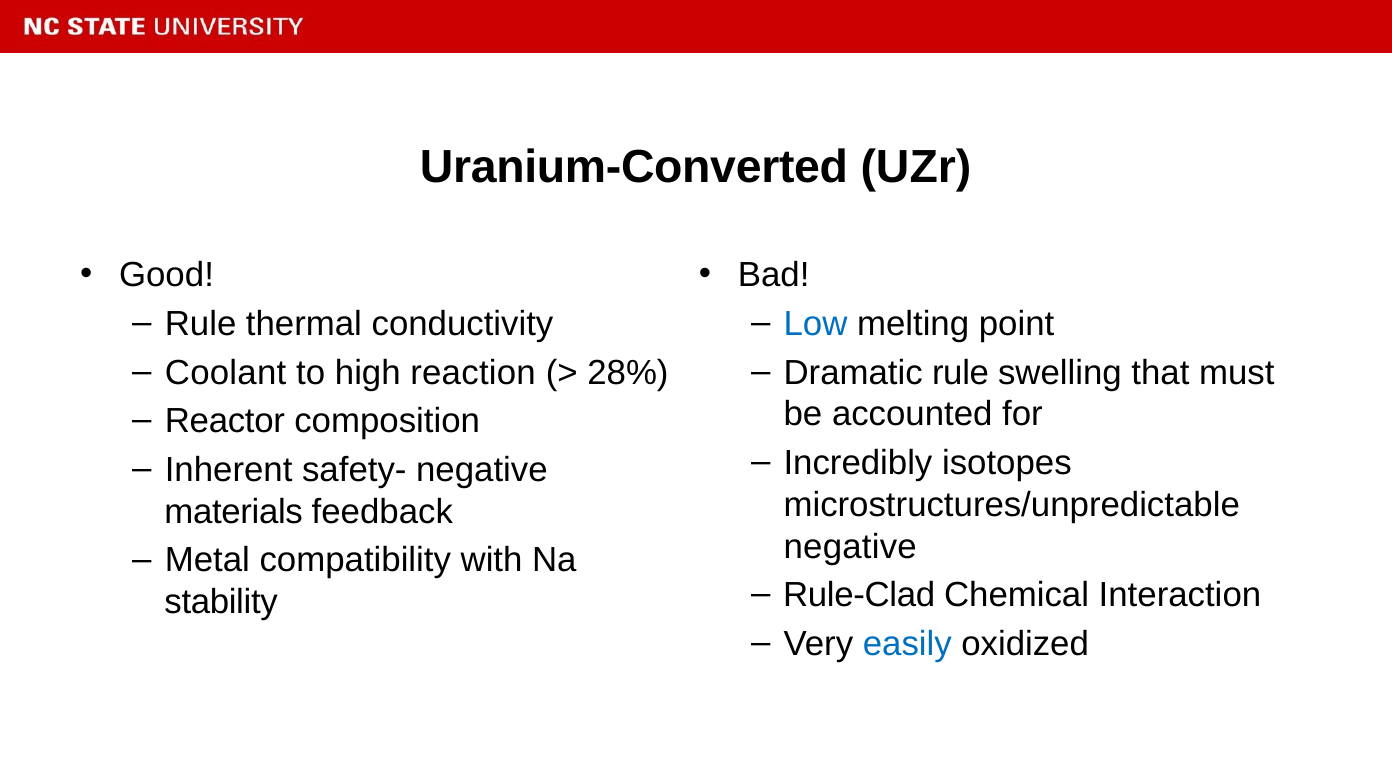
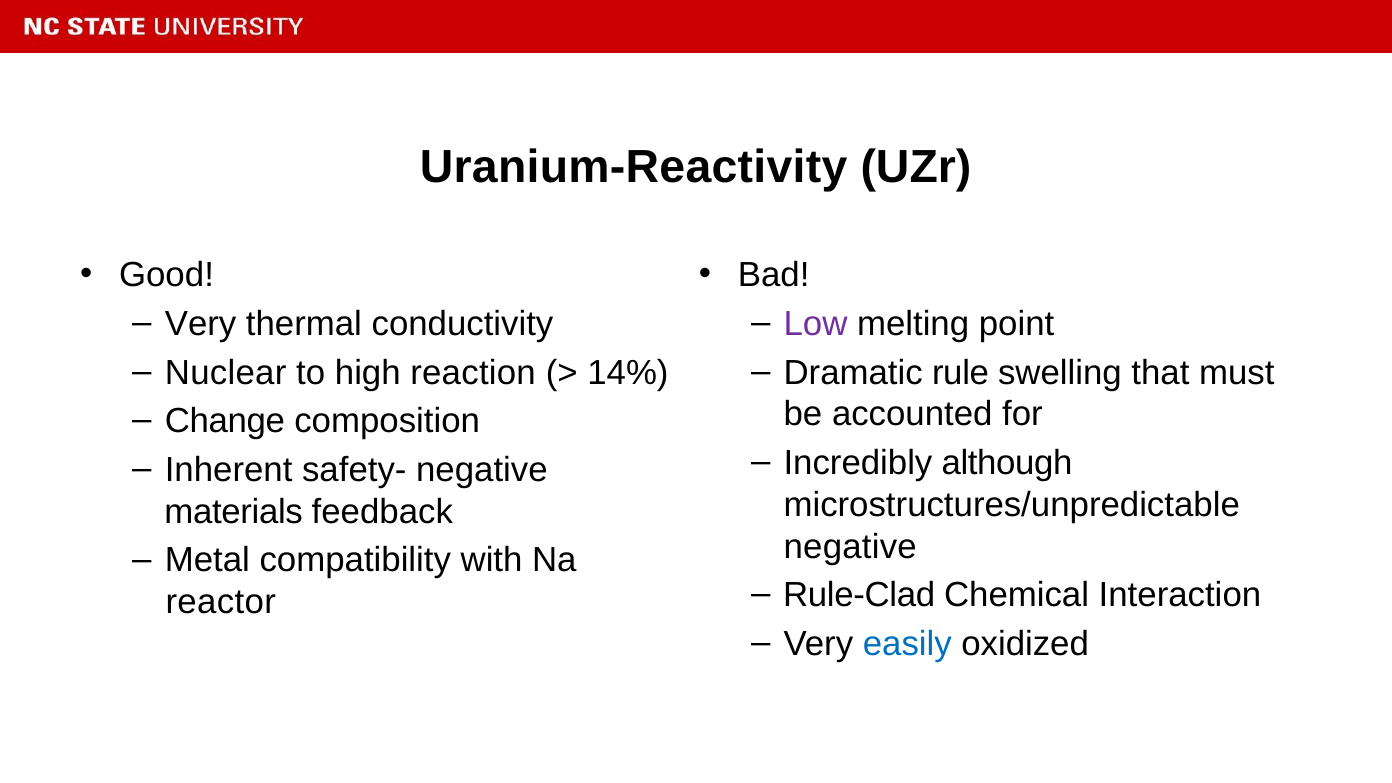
Uranium-Converted: Uranium-Converted -> Uranium-Reactivity (634, 167)
Rule: Rule -> Very (201, 324)
Low colour: blue -> purple (816, 324)
Coolant: Coolant -> Nuclear (226, 373)
28%: 28% -> 14% (628, 373)
Reactor: Reactor -> Change (225, 421)
isotopes: isotopes -> although (1007, 463)
stability: stability -> reactor (221, 602)
